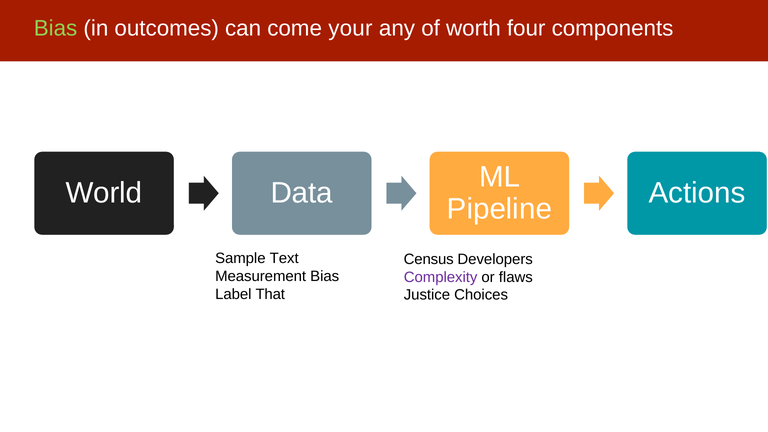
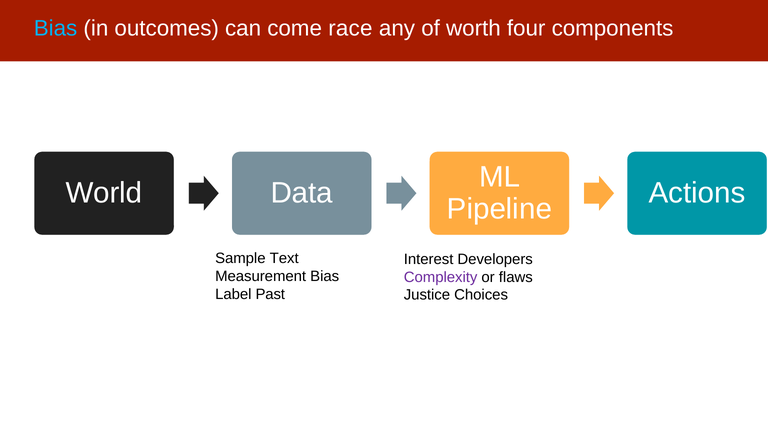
Bias colour: light green -> light blue (56, 28)
your: your -> race (350, 28)
Census: Census -> Interest (429, 259)
That: That -> Past (270, 294)
